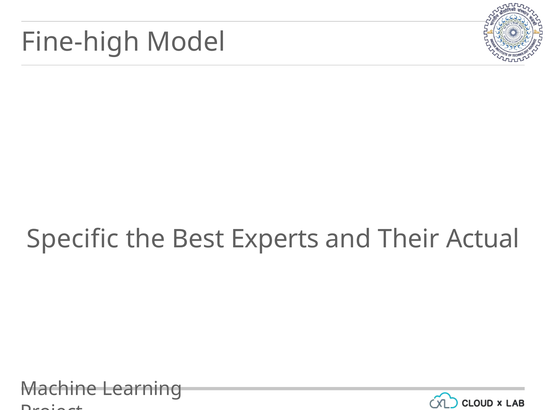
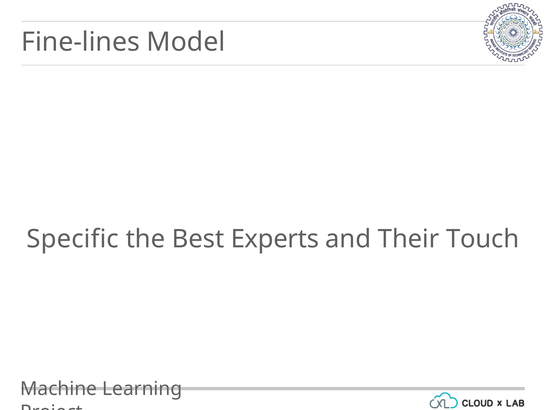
Fine-high: Fine-high -> Fine-lines (81, 42)
Actual: Actual -> Touch (483, 239)
